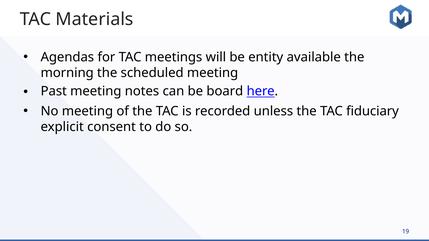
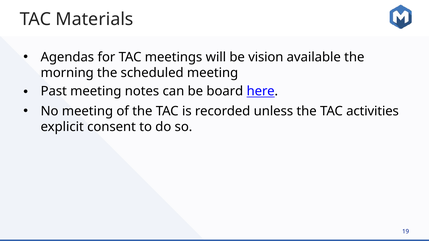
entity: entity -> vision (266, 57)
fiduciary: fiduciary -> activities (373, 111)
